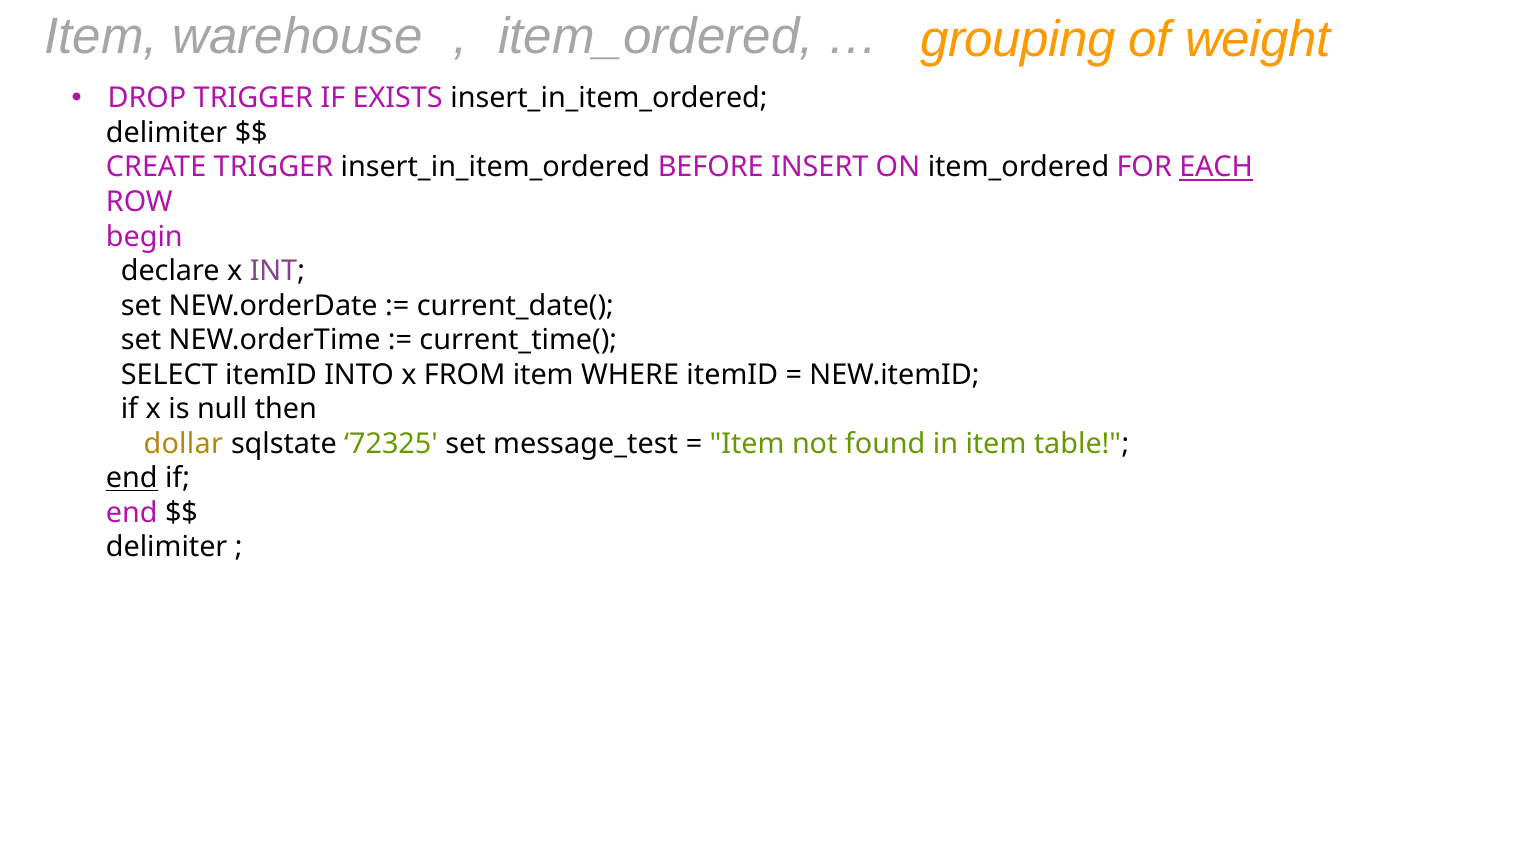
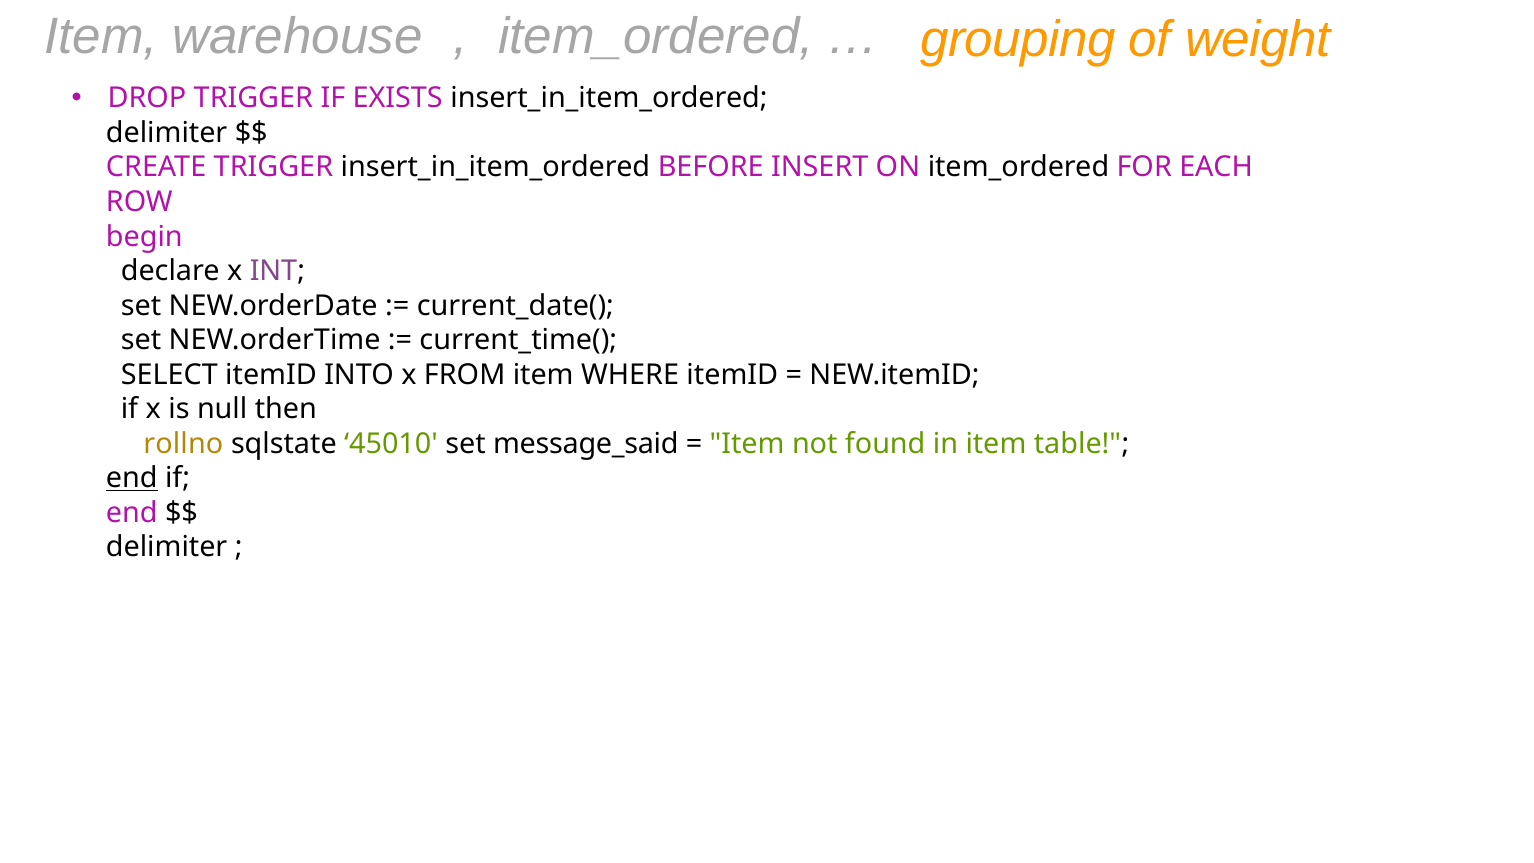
EACH underline: present -> none (1216, 167)
dollar: dollar -> rollno (183, 444)
72325: 72325 -> 45010 (391, 444)
message_test: message_test -> message_said (586, 444)
